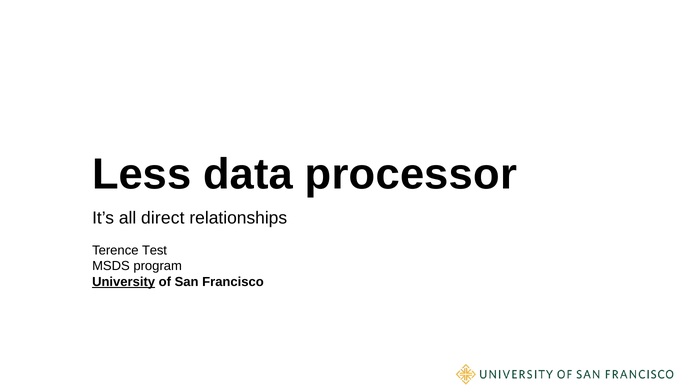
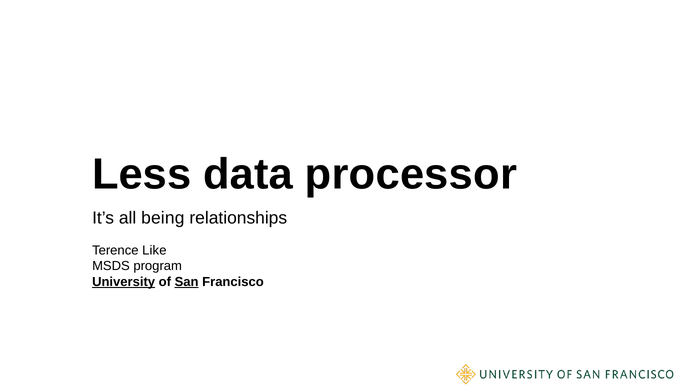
direct: direct -> being (163, 218)
Test: Test -> Like (154, 250)
San underline: none -> present (187, 281)
